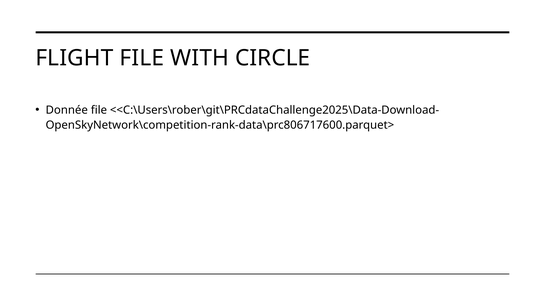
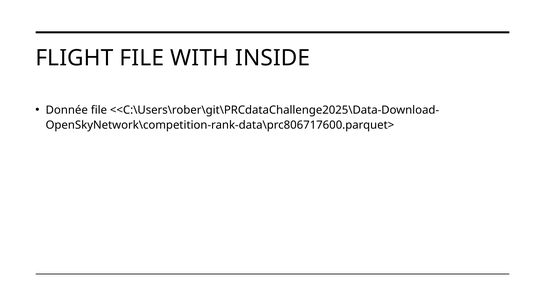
CIRCLE: CIRCLE -> INSIDE (273, 58)
